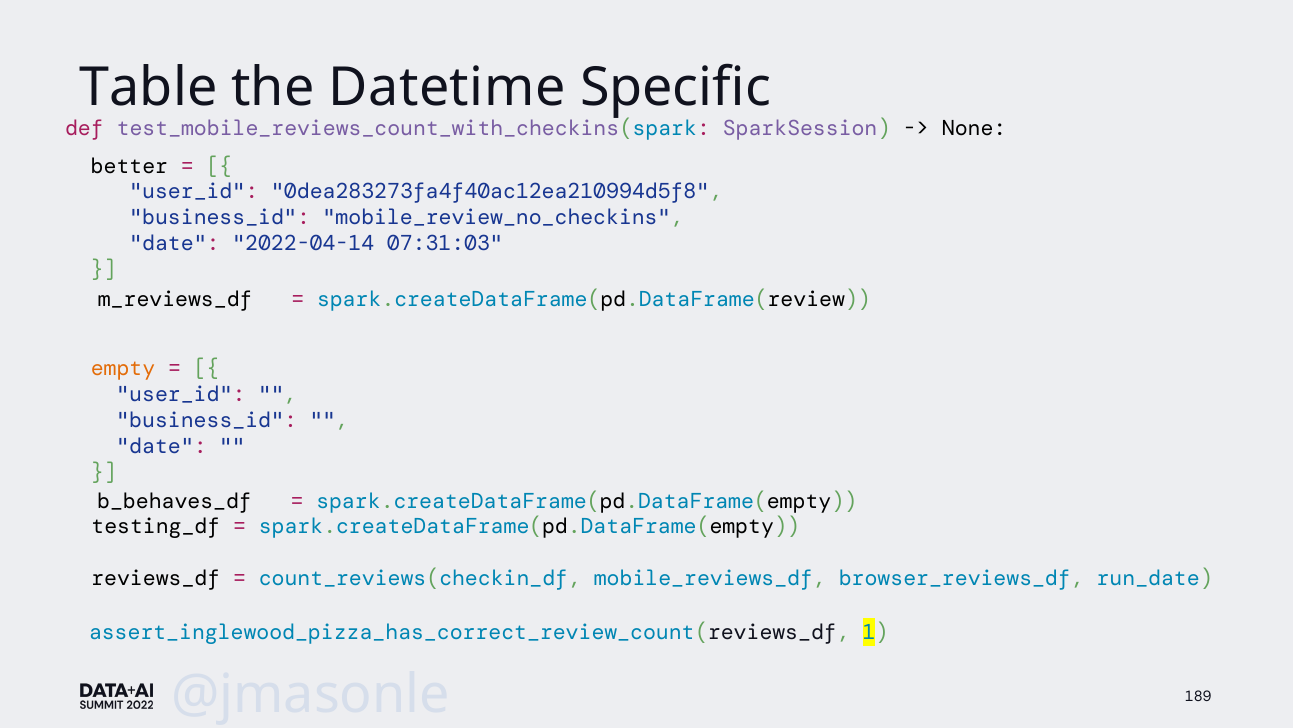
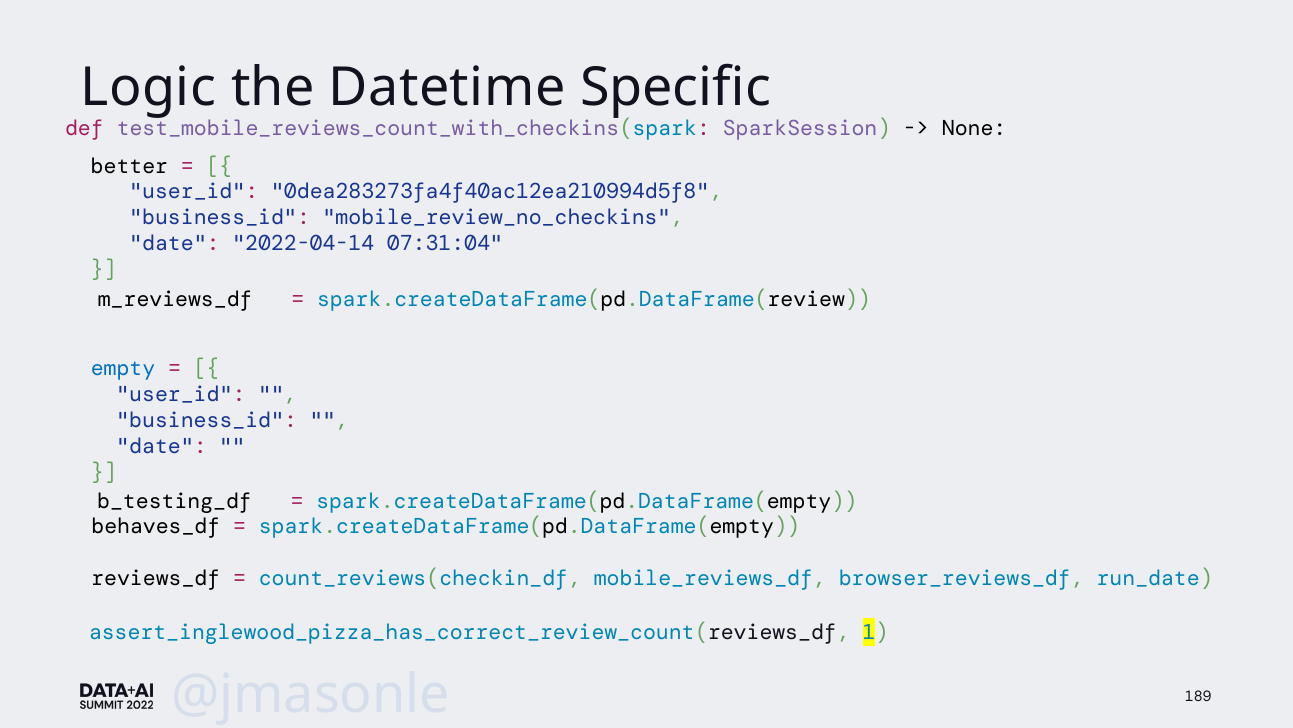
Table: Table -> Logic (148, 87)
07:31:03: 07:31:03 -> 07:31:04 (445, 243)
empty colour: orange -> blue (123, 369)
b_behaves_df: b_behaves_df -> b_testing_df (175, 501)
testing_df: testing_df -> behaves_df (156, 526)
